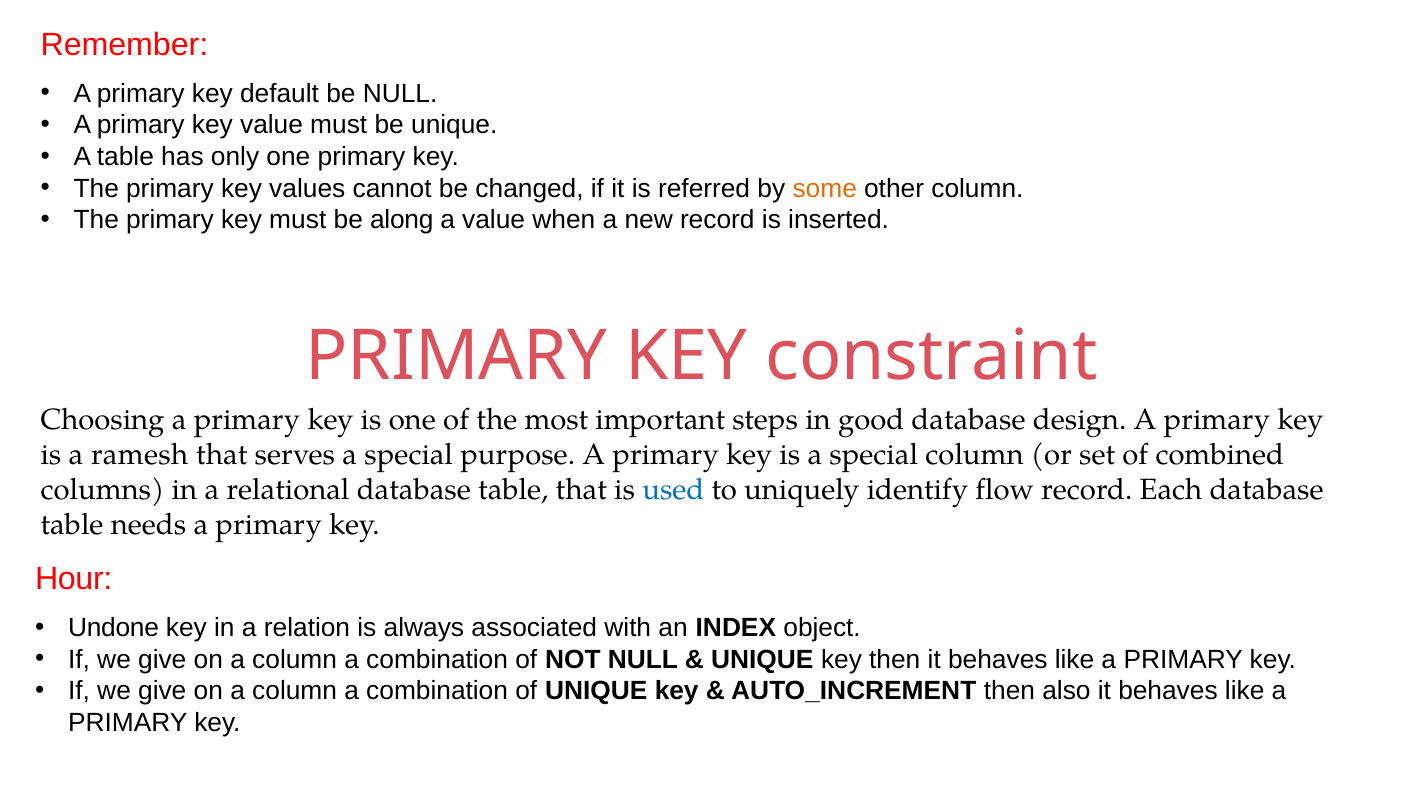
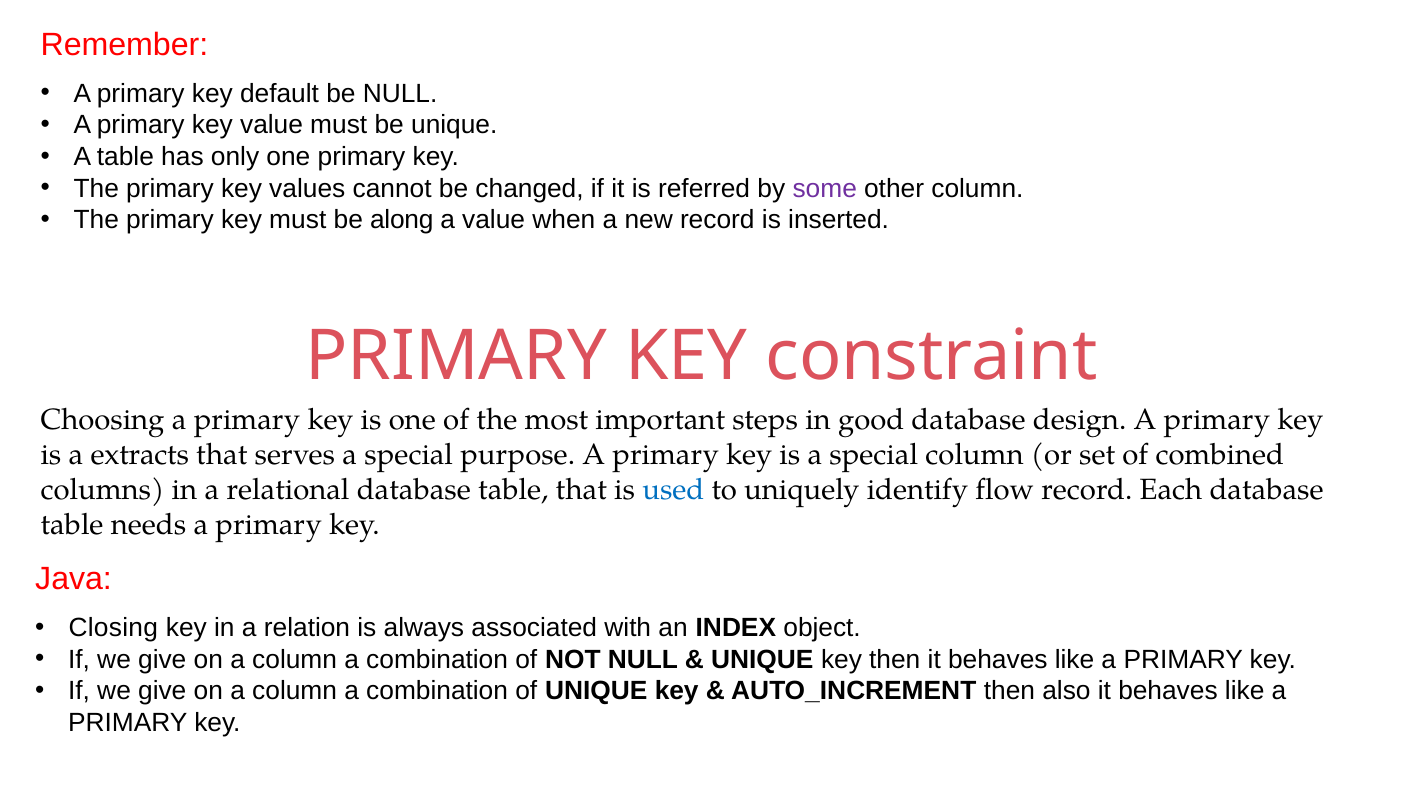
some colour: orange -> purple (825, 188)
ramesh: ramesh -> extracts (140, 455)
Hour: Hour -> Java (74, 579)
Undone: Undone -> Closing (113, 628)
